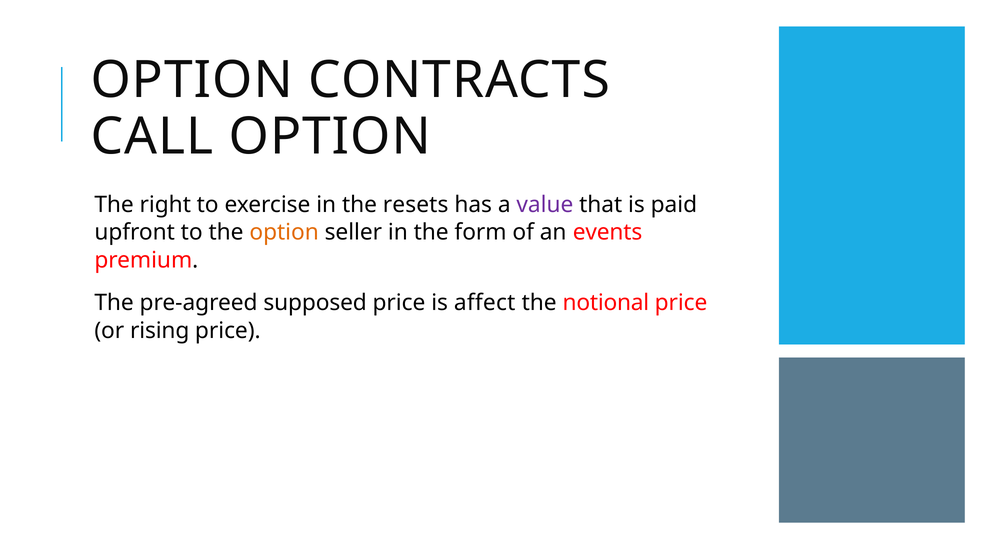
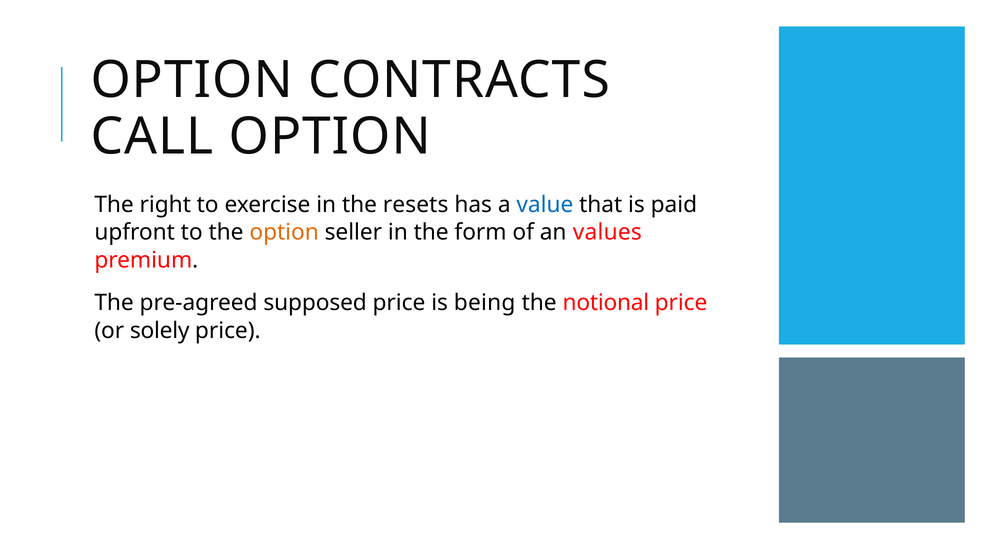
value colour: purple -> blue (545, 204)
events: events -> values (607, 232)
affect: affect -> being (485, 302)
rising: rising -> solely (160, 330)
